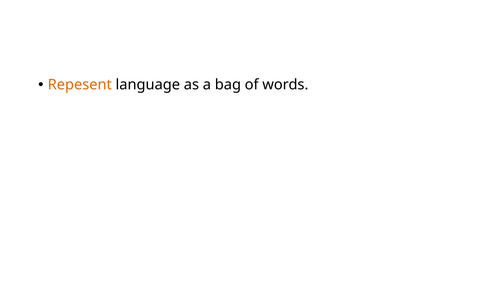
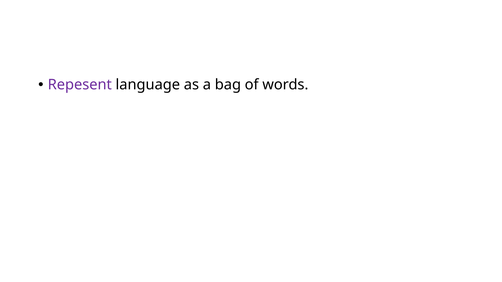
Repesent colour: orange -> purple (80, 85)
